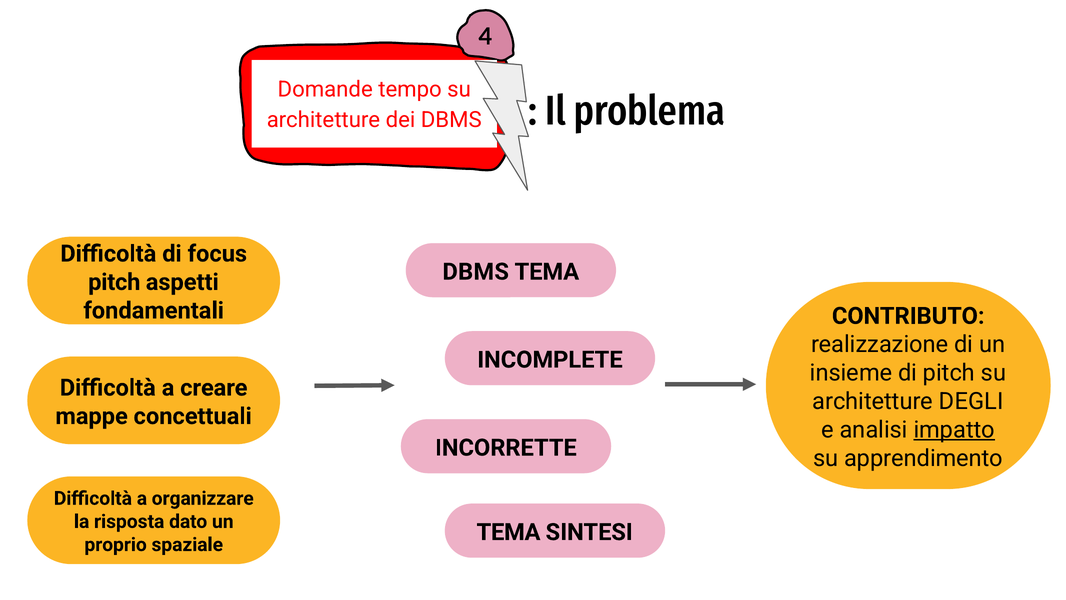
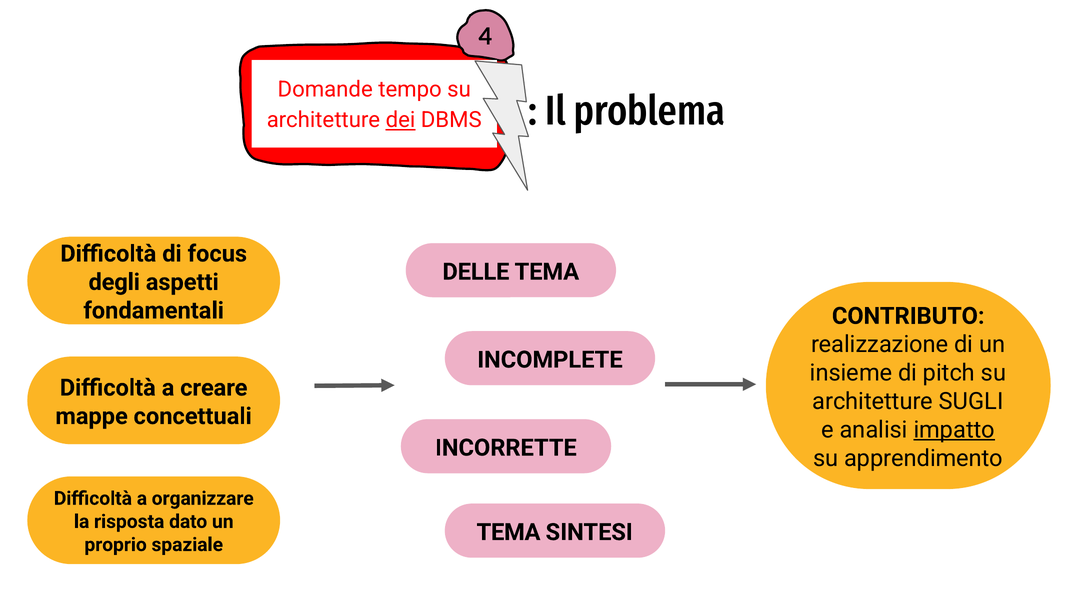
dei underline: none -> present (401, 120)
DBMS: DBMS -> DELLE (476, 272)
pitch: pitch -> degli (114, 282)
DEGLI: DEGLI -> SUGLI (971, 401)
